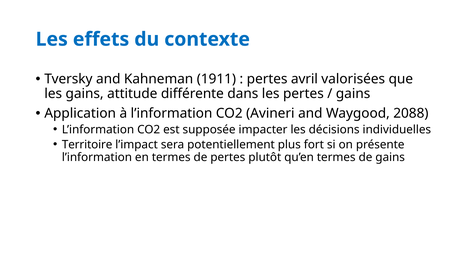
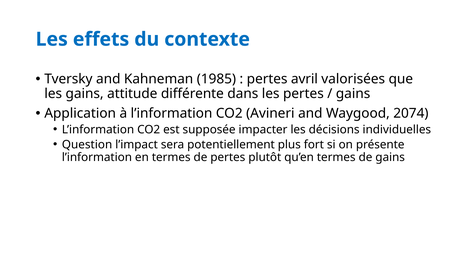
1911: 1911 -> 1985 (216, 79)
2088: 2088 -> 2074 (411, 113)
Territoire: Territoire -> Question (87, 144)
